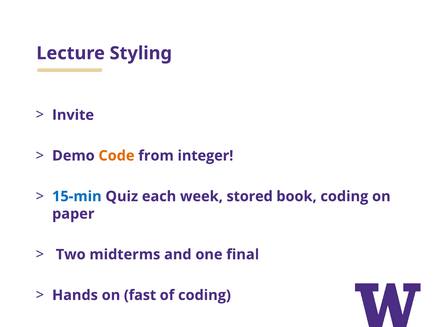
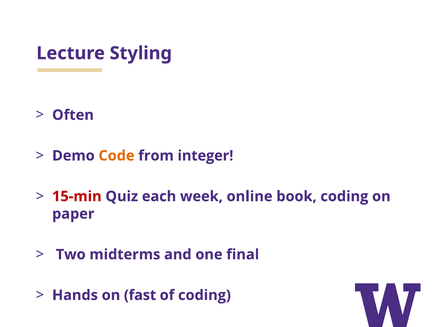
Invite: Invite -> Often (73, 115)
15-min colour: blue -> red (77, 196)
stored: stored -> online (250, 196)
